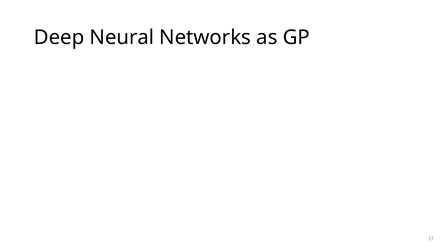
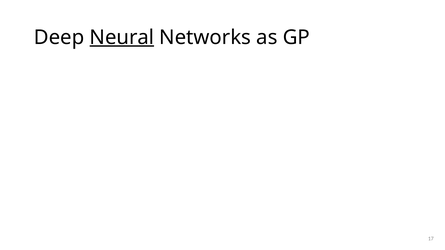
Neural underline: none -> present (122, 37)
